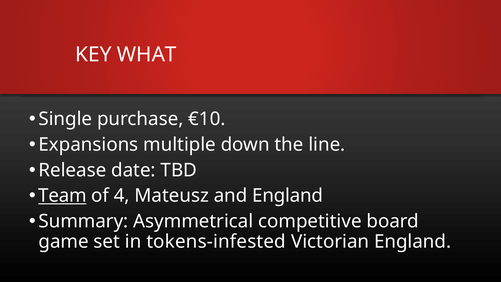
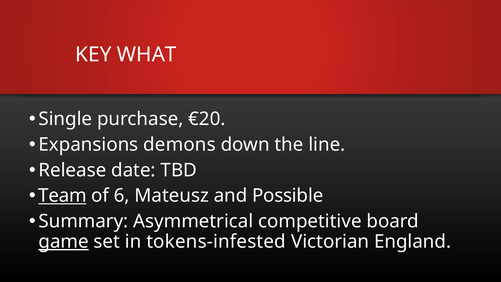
€10: €10 -> €20 (207, 119)
multiple: multiple -> demons (179, 145)
4: 4 -> 6 (122, 196)
and England: England -> Possible (288, 196)
game underline: none -> present (64, 241)
